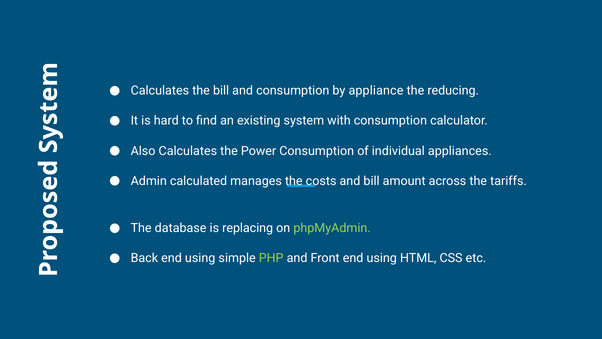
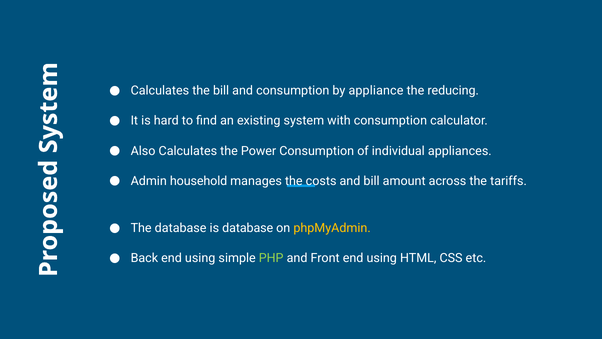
calculated: calculated -> household (199, 181)
is replacing: replacing -> database (248, 228)
phpMyAdmin colour: light green -> yellow (332, 228)
